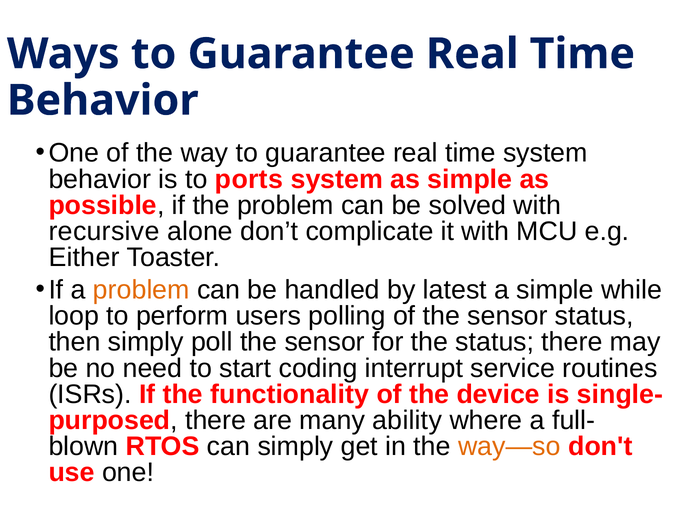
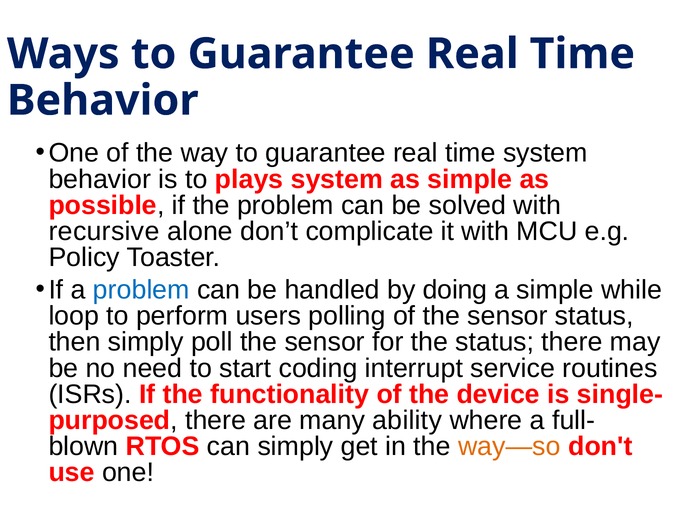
ports: ports -> plays (249, 179)
Either: Either -> Policy (84, 257)
problem colour: orange -> blue (141, 290)
latest: latest -> doing (455, 290)
